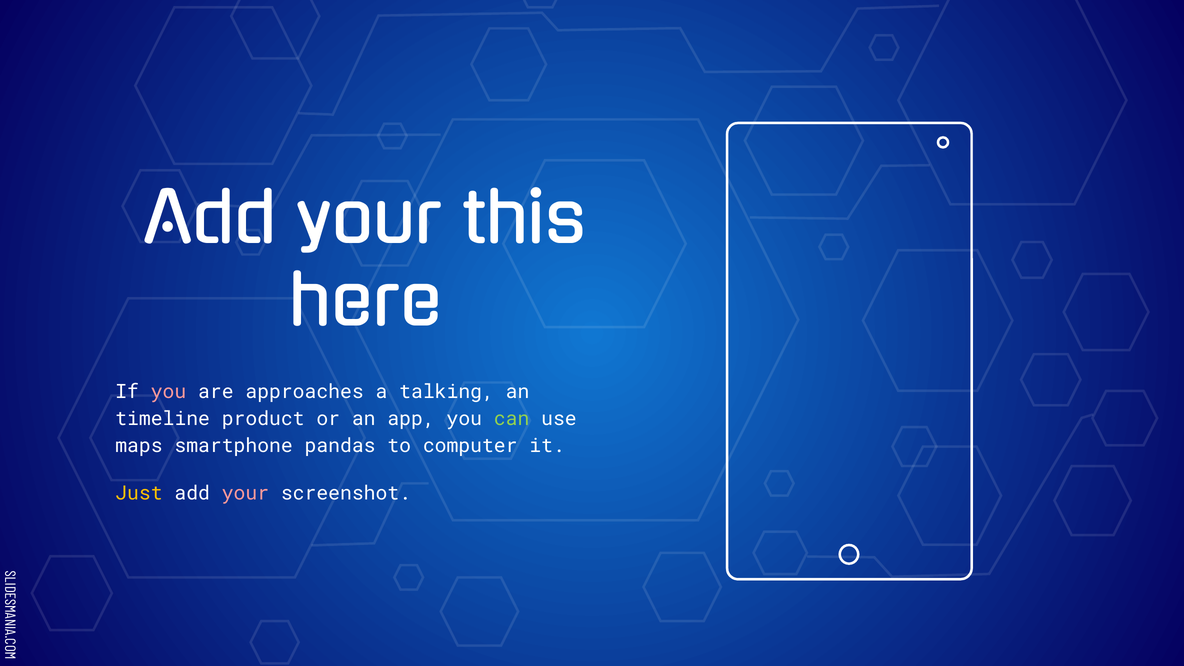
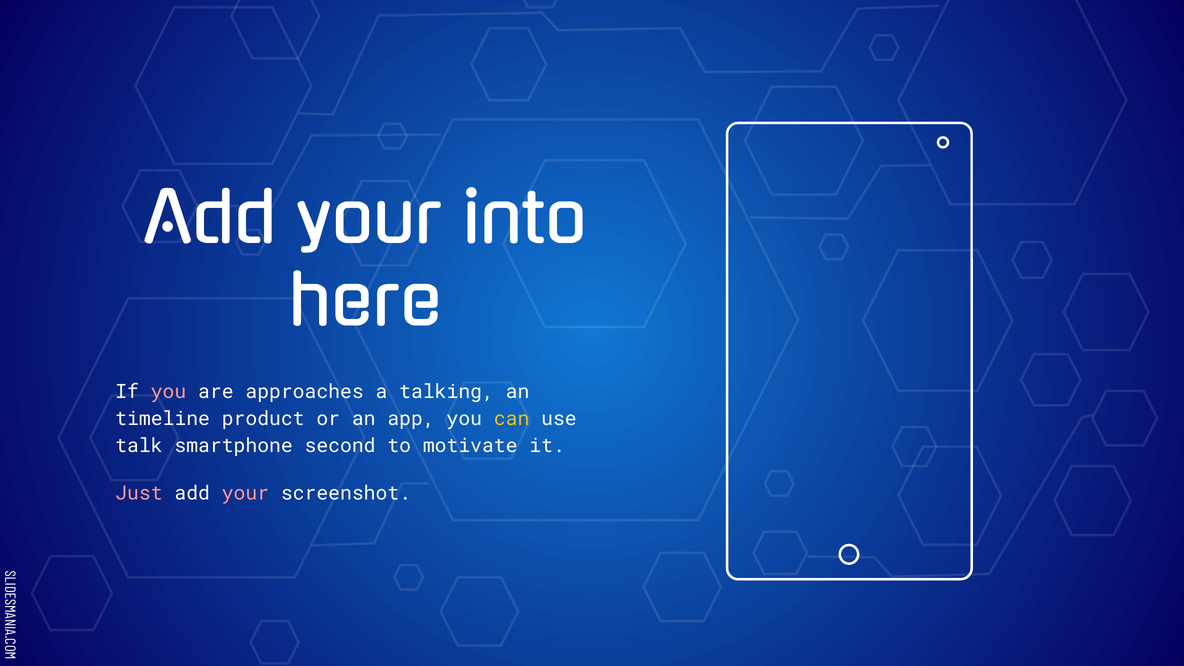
this: this -> into (525, 220)
can colour: light green -> yellow (512, 419)
maps: maps -> talk (139, 446)
pandas: pandas -> second (340, 446)
computer: computer -> motivate (470, 446)
Just colour: yellow -> pink (139, 493)
